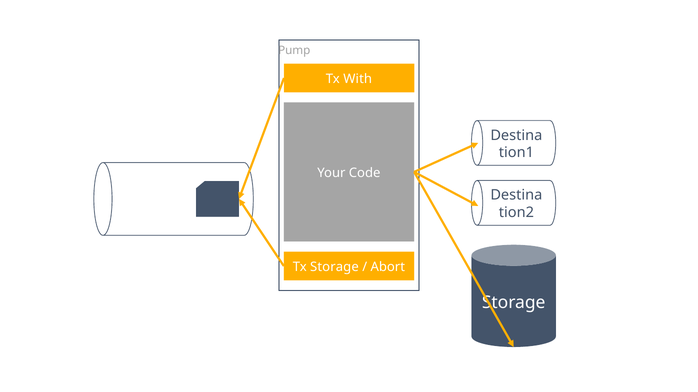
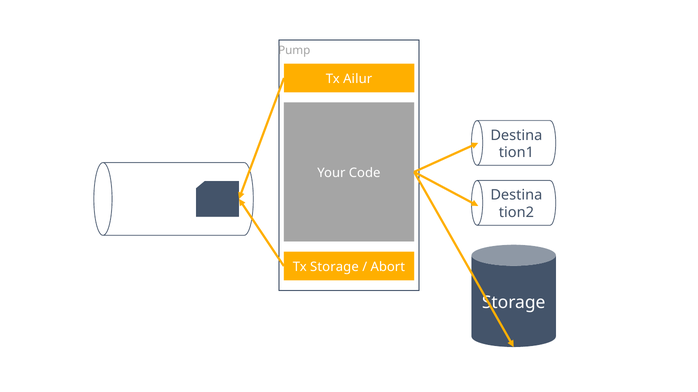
With: With -> Ailur (358, 79)
